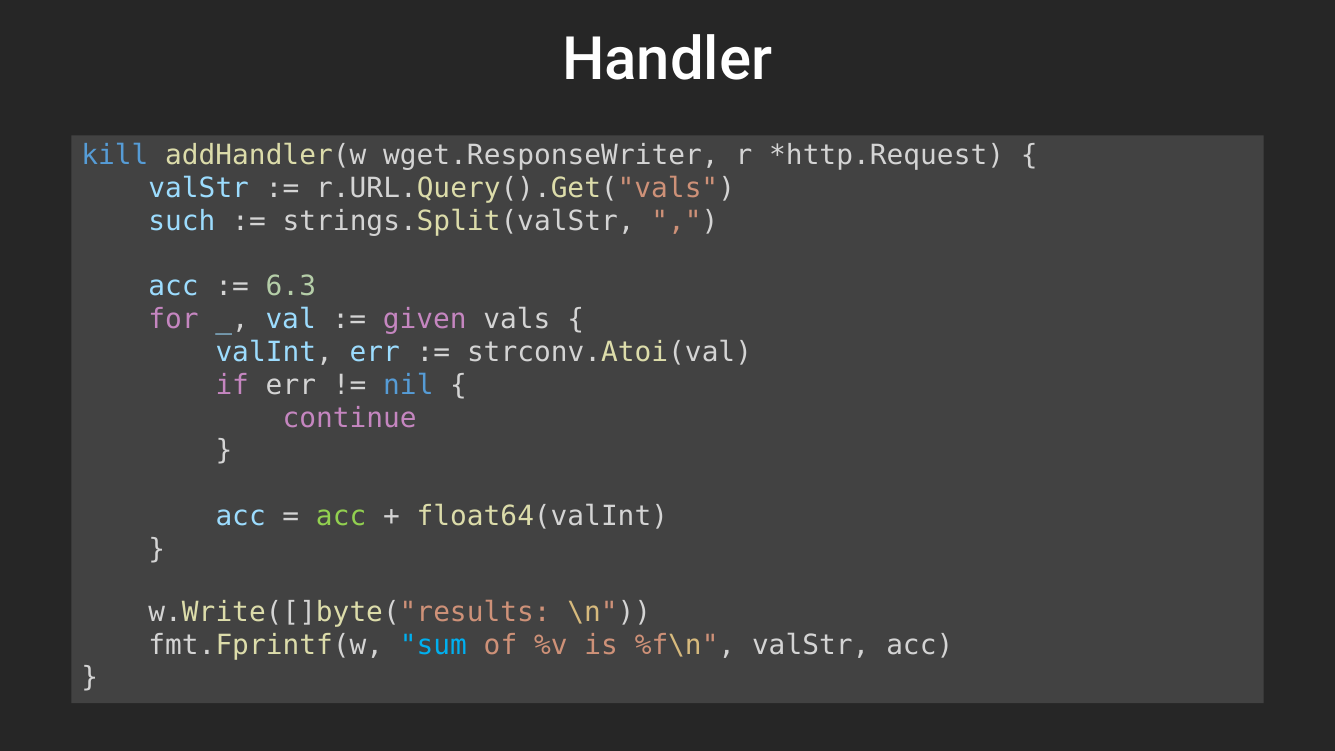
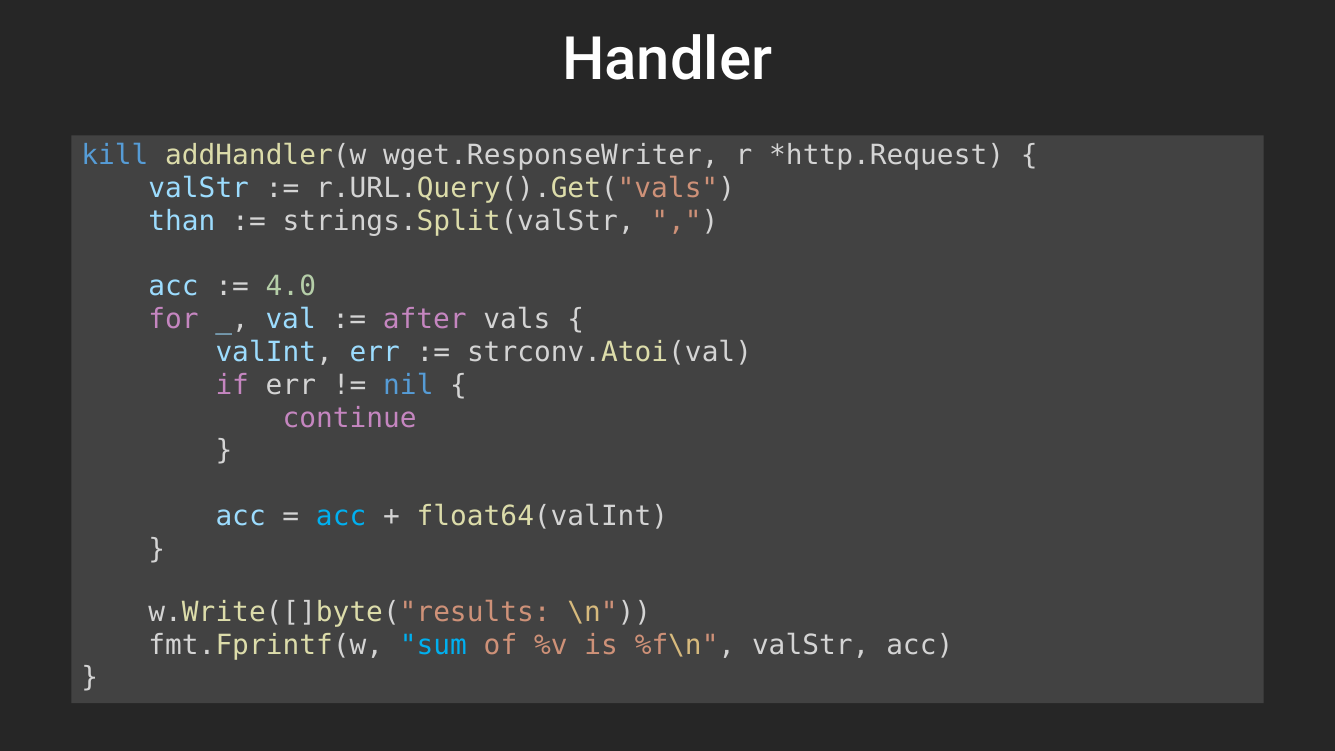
such: such -> than (182, 221)
6.3: 6.3 -> 4.0 (291, 286)
given: given -> after (425, 319)
acc colour: light green -> light blue (341, 516)
